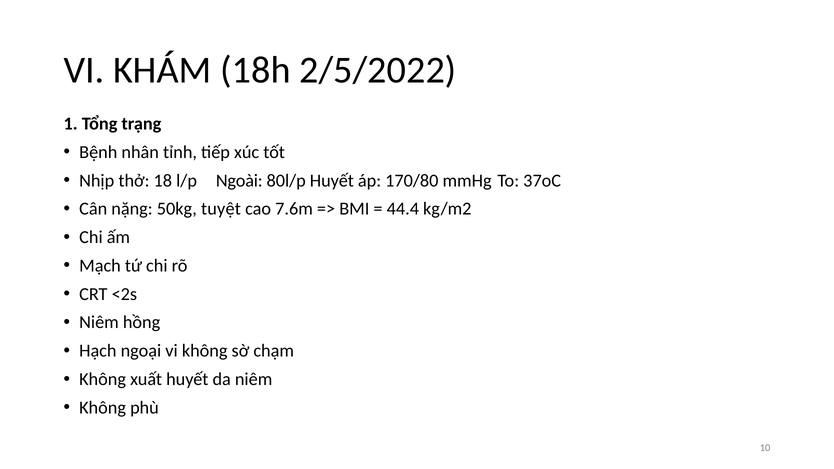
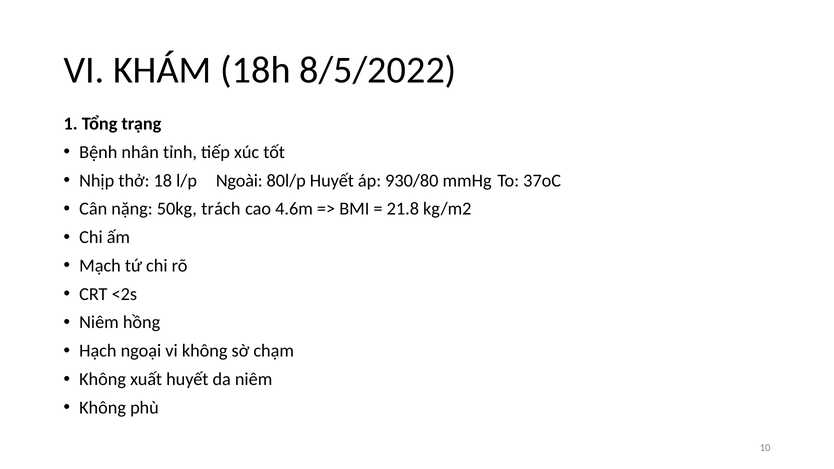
2/5/2022: 2/5/2022 -> 8/5/2022 (378, 70)
170/80: 170/80 -> 930/80 (412, 181)
tuyệt: tuyệt -> trách (221, 209)
7.6m: 7.6m -> 4.6m (294, 209)
44.4: 44.4 -> 21.8 (403, 209)
